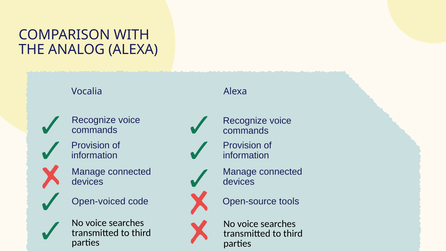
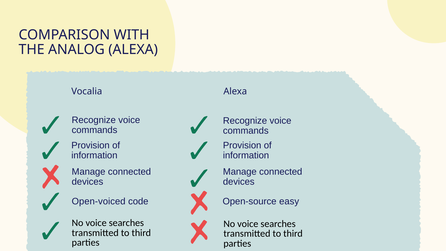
tools: tools -> easy (289, 201)
